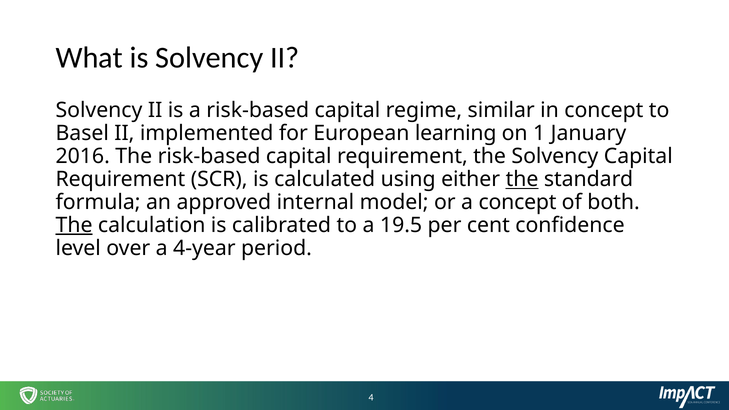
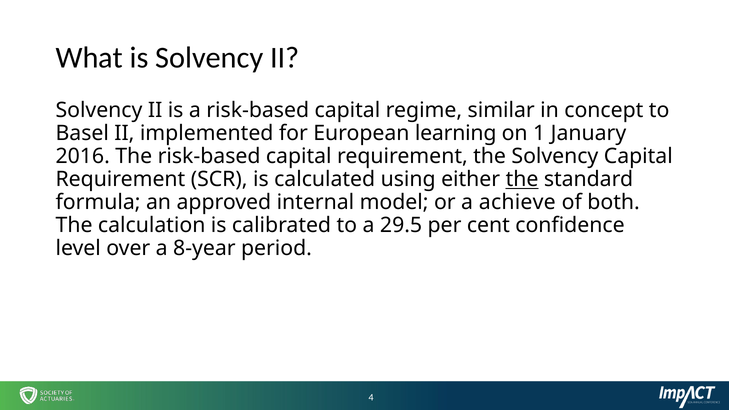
a concept: concept -> achieve (517, 202)
The underline: present -> none (74, 225)
19.5: 19.5 -> 29.5 (401, 225)
4-year: 4-year -> 8-year (204, 248)
